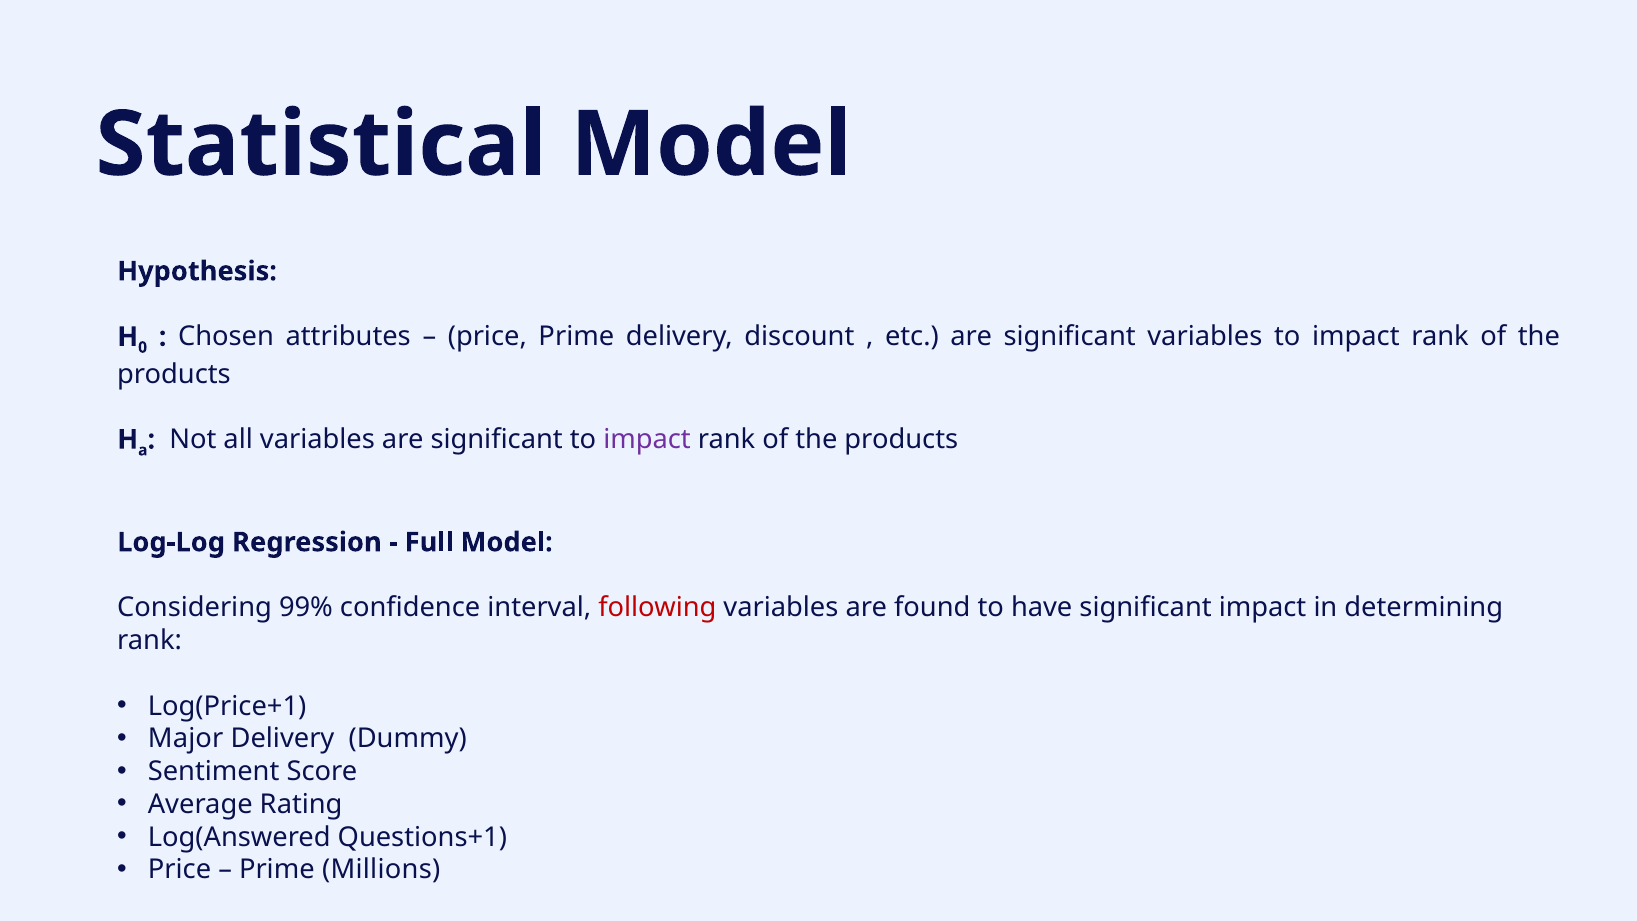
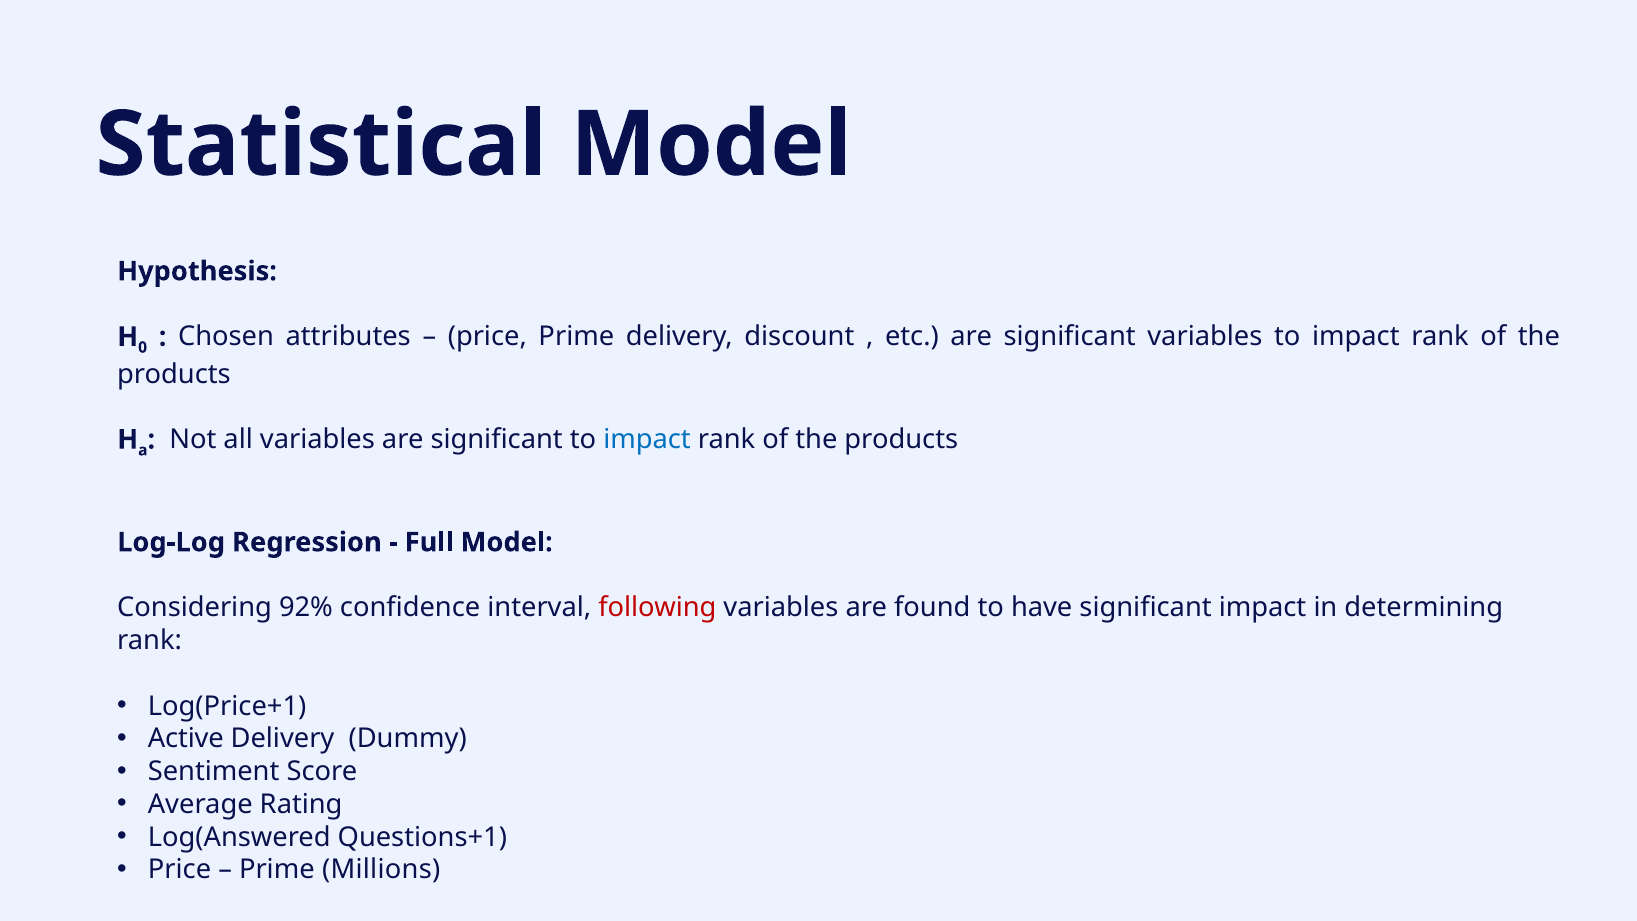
impact colour: purple -> blue (647, 439)
99%: 99% -> 92% (306, 608)
Major: Major -> Active (186, 739)
